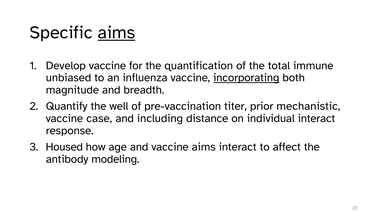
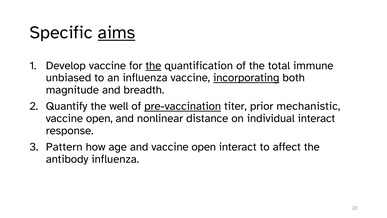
the underline: none -> present (153, 65)
pre-vaccination underline: none -> present (183, 106)
case: case -> open (99, 118)
including: including -> nonlinear (160, 118)
Housed: Housed -> Pattern (64, 147)
and vaccine aims: aims -> open (204, 147)
antibody modeling: modeling -> influenza (115, 159)
